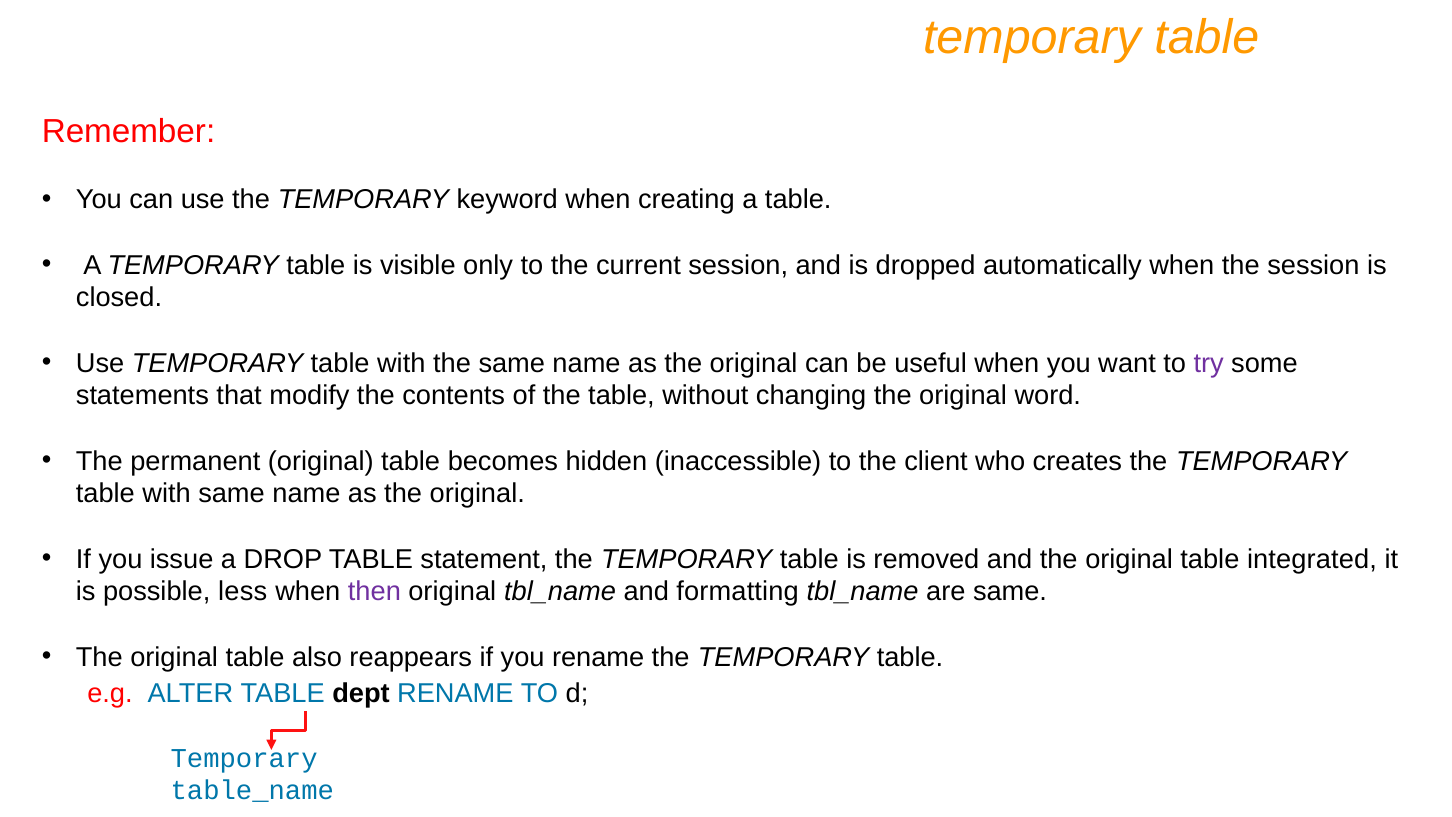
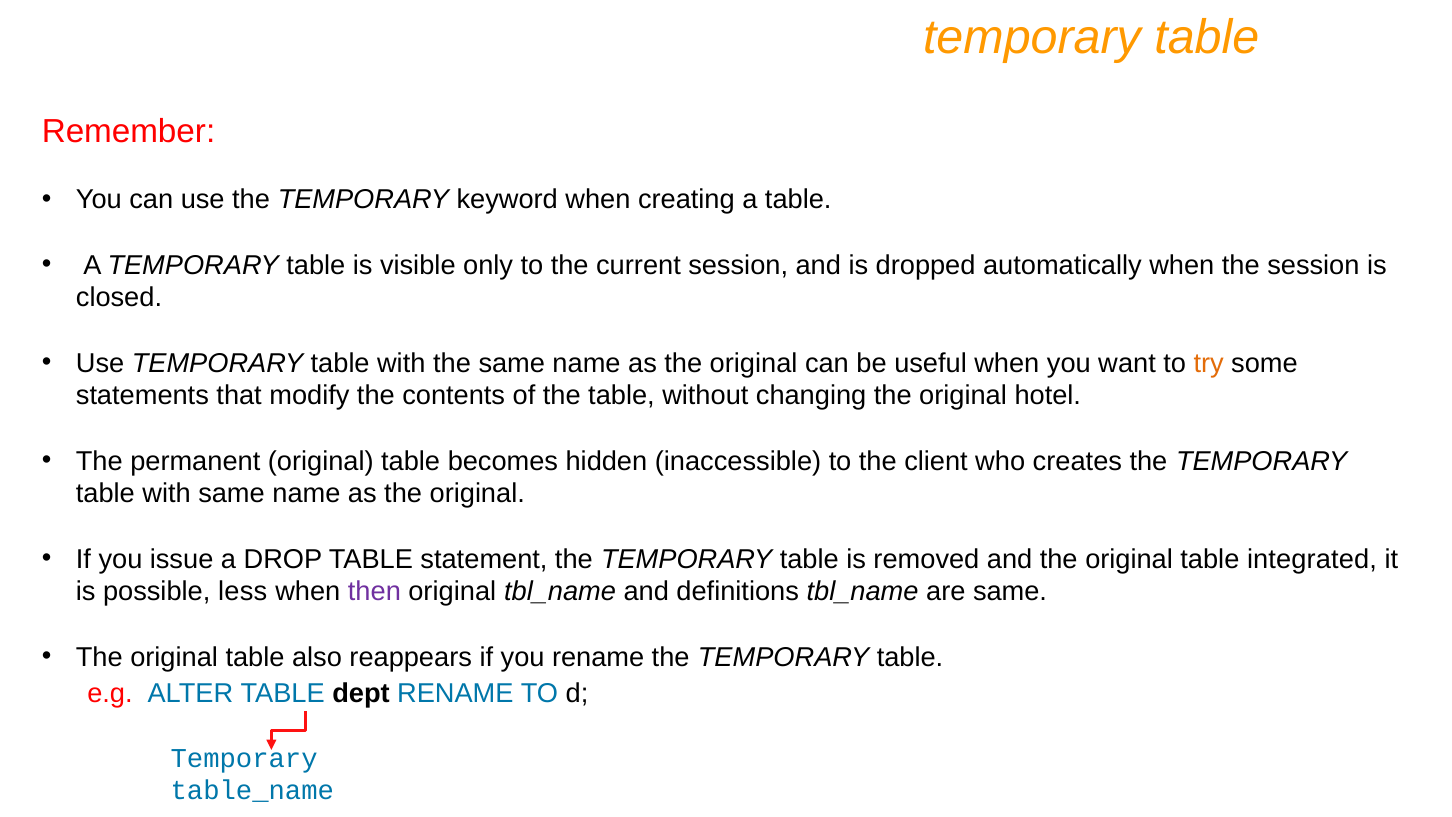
try colour: purple -> orange (1209, 363)
word: word -> hotel (1048, 396)
formatting: formatting -> definitions (738, 592)
